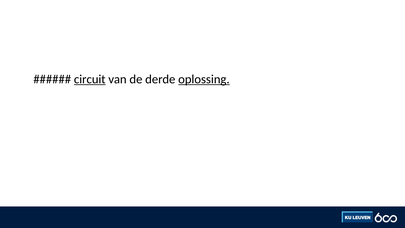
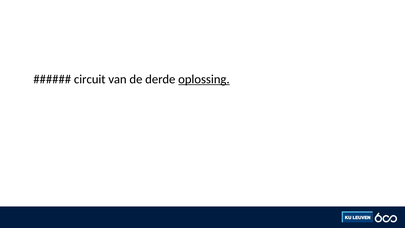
circuit underline: present -> none (90, 79)
